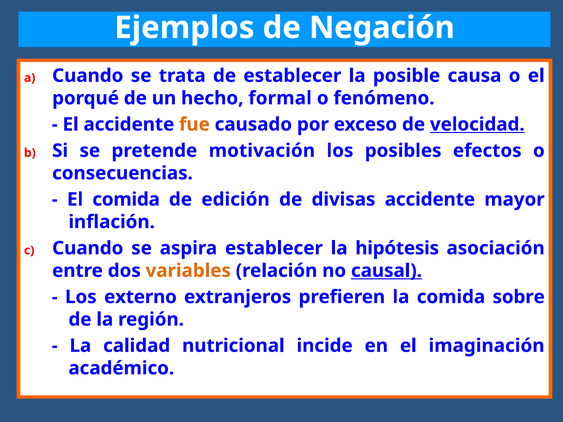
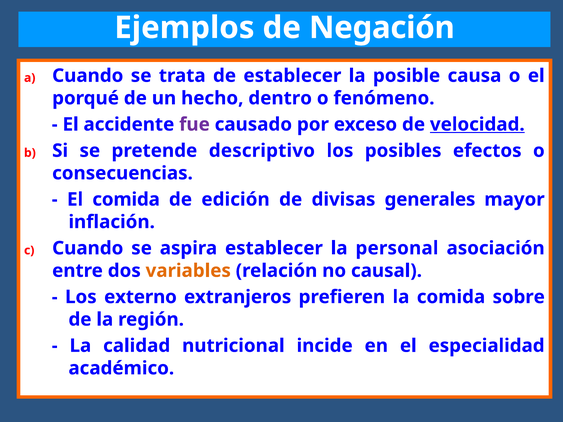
formal: formal -> dentro (280, 98)
fue colour: orange -> purple (194, 124)
motivación: motivación -> descriptivo (262, 151)
divisas accidente: accidente -> generales (430, 200)
hipótesis: hipótesis -> personal (397, 248)
causal underline: present -> none (386, 271)
imaginación: imaginación -> especialidad (487, 346)
